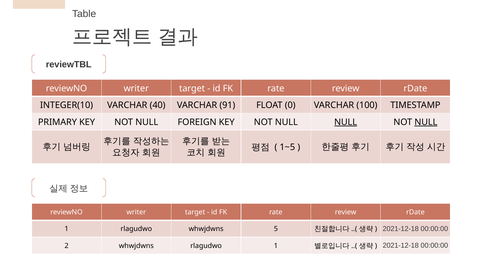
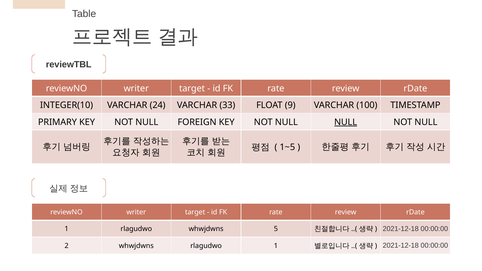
40: 40 -> 24 (158, 105)
91: 91 -> 33 (227, 105)
0: 0 -> 9 (290, 105)
NULL underline: present -> none (426, 122)
